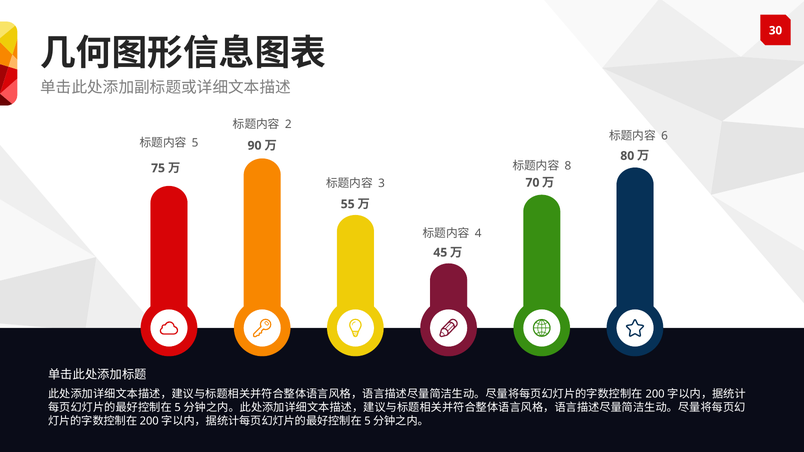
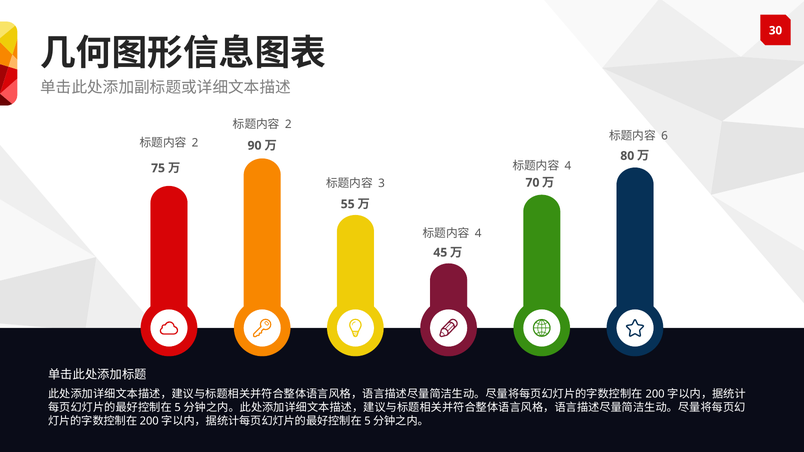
5: 5 -> 2 (195, 143)
8: 8 -> 4 (568, 166)
